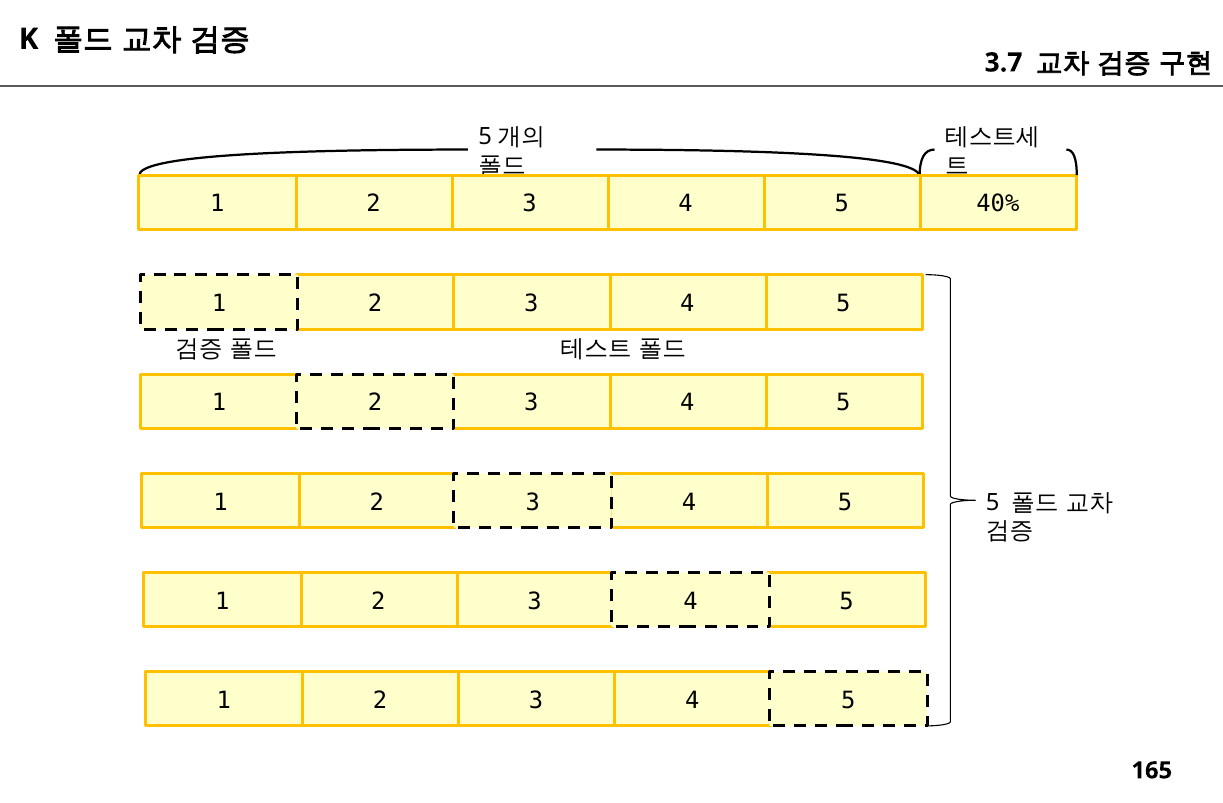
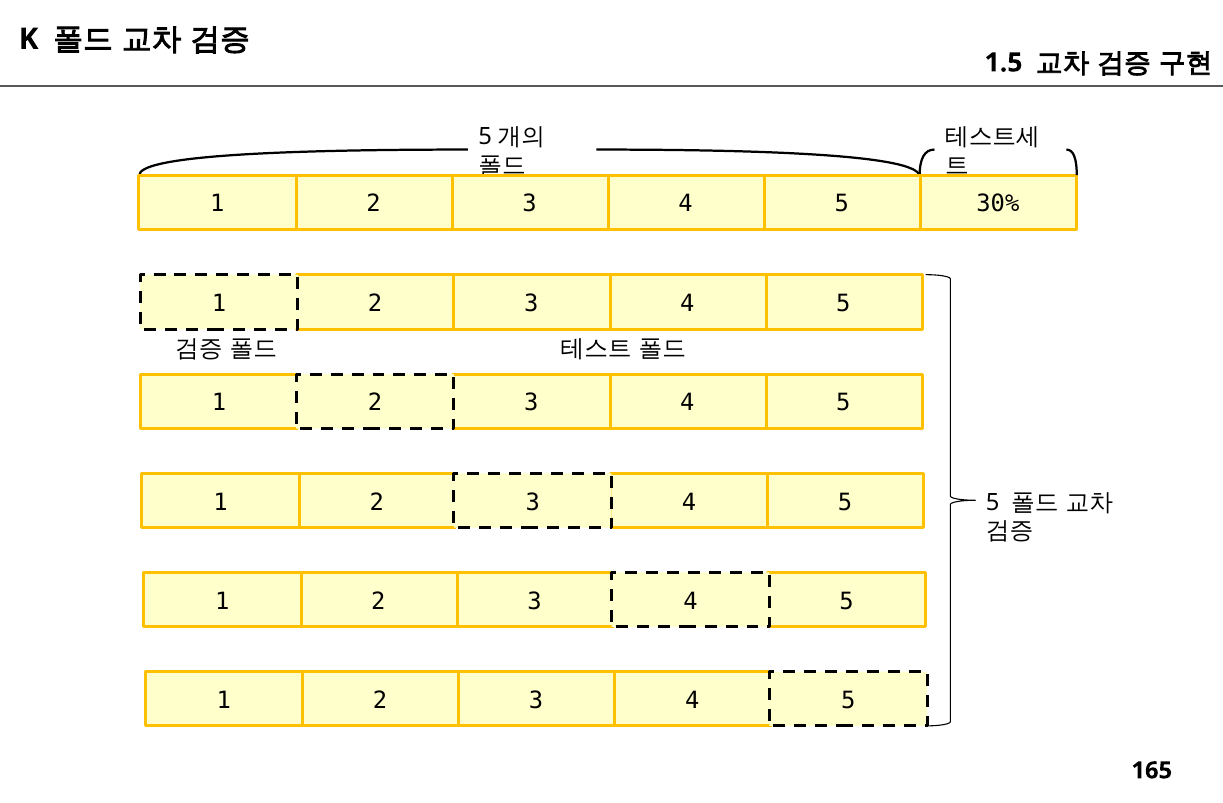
3.7: 3.7 -> 1.5 (1004, 63)
40%: 40% -> 30% (998, 204)
